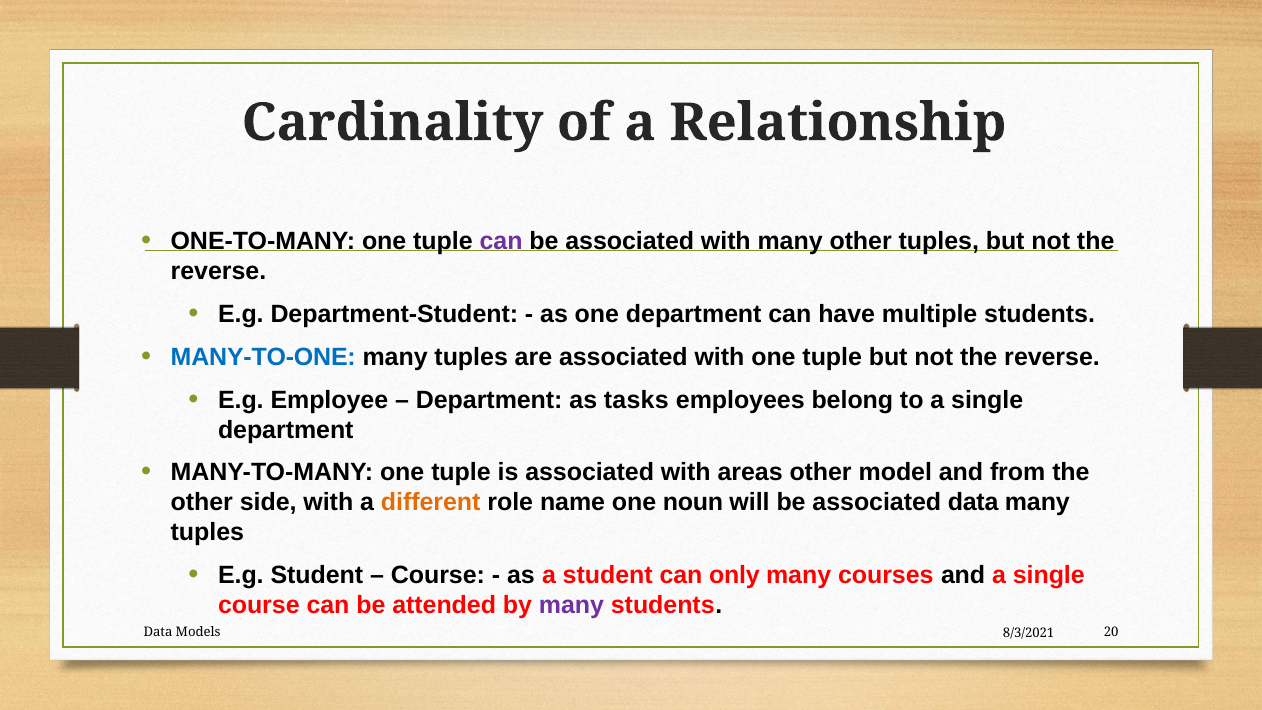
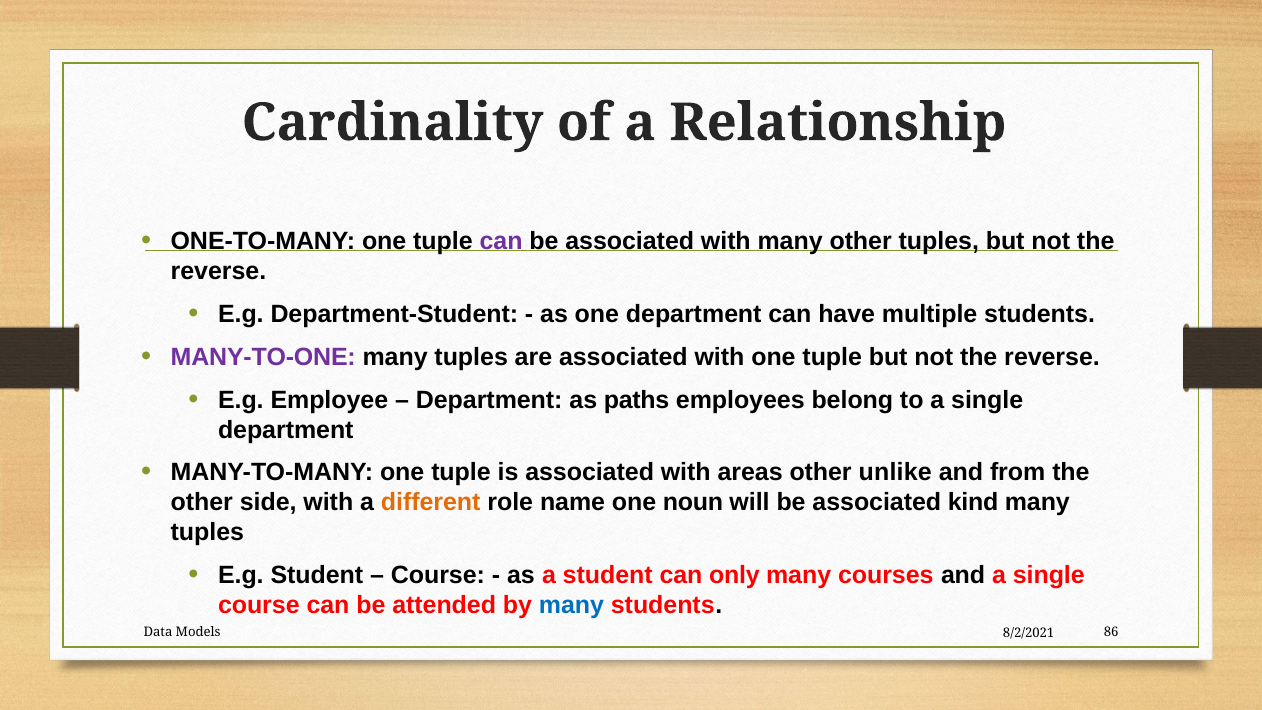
MANY-TO-ONE colour: blue -> purple (263, 357)
tasks: tasks -> paths (637, 400)
model: model -> unlike (895, 473)
associated data: data -> kind (973, 503)
many colour: purple -> blue (571, 605)
20: 20 -> 86 (1111, 632)
8/3/2021: 8/3/2021 -> 8/2/2021 (1029, 633)
